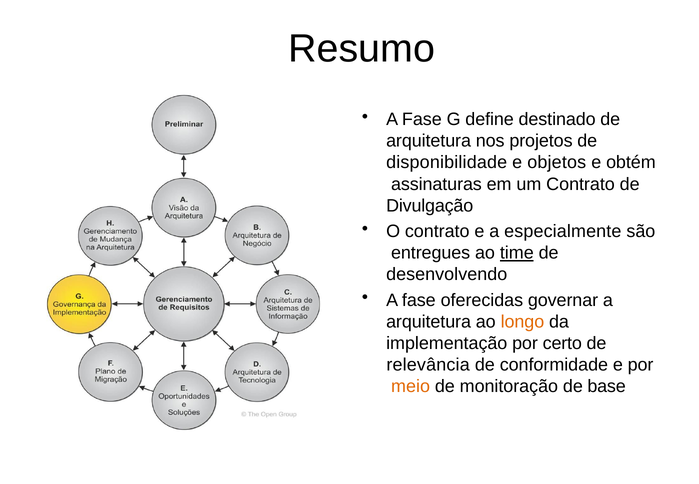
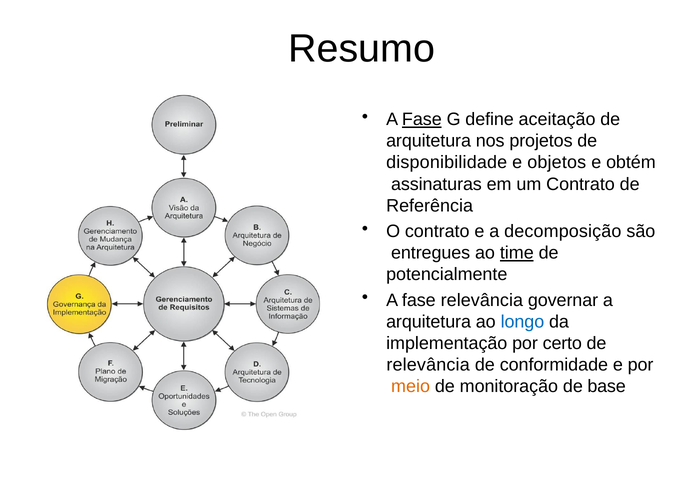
Fase underline: none -> present (422, 120)
destinado: destinado -> aceitação (557, 120)
Divulgação: Divulgação -> Referência (430, 206)
especialmente: especialmente -> decomposição (563, 231)
desenvolvendo: desenvolvendo -> potencialmente (447, 274)
fase oferecidas: oferecidas -> relevância (482, 300)
longo colour: orange -> blue (522, 322)
